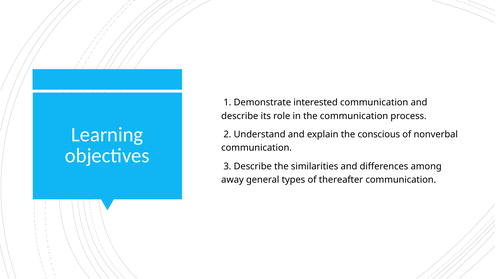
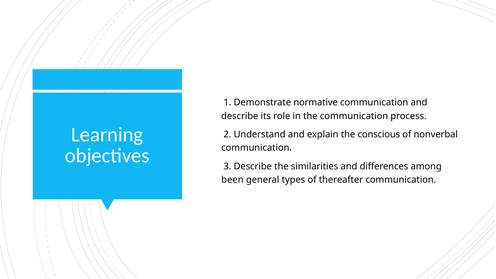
interested: interested -> normative (316, 103)
away: away -> been (232, 180)
